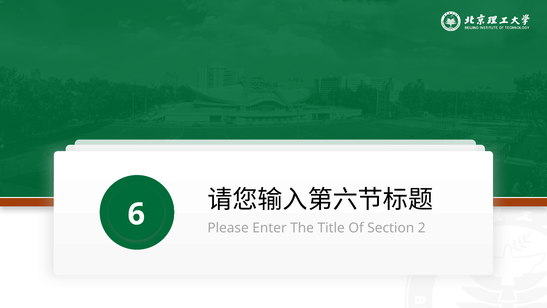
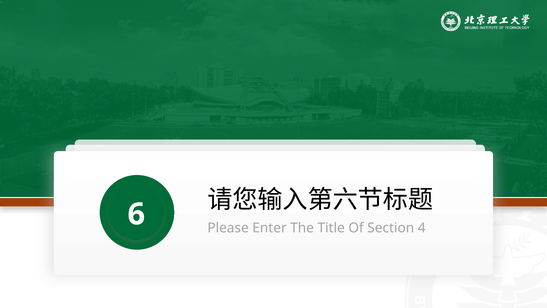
2: 2 -> 4 (422, 228)
